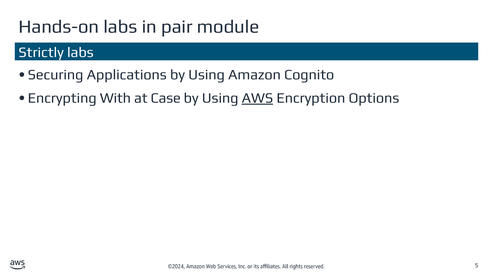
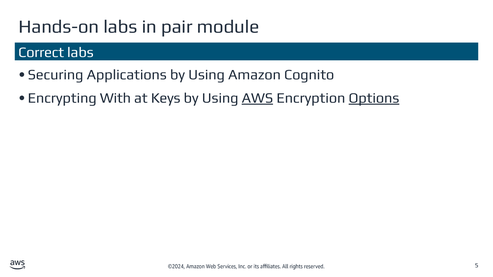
Strictly: Strictly -> Correct (41, 52)
Case: Case -> Keys (166, 98)
Options underline: none -> present (374, 98)
